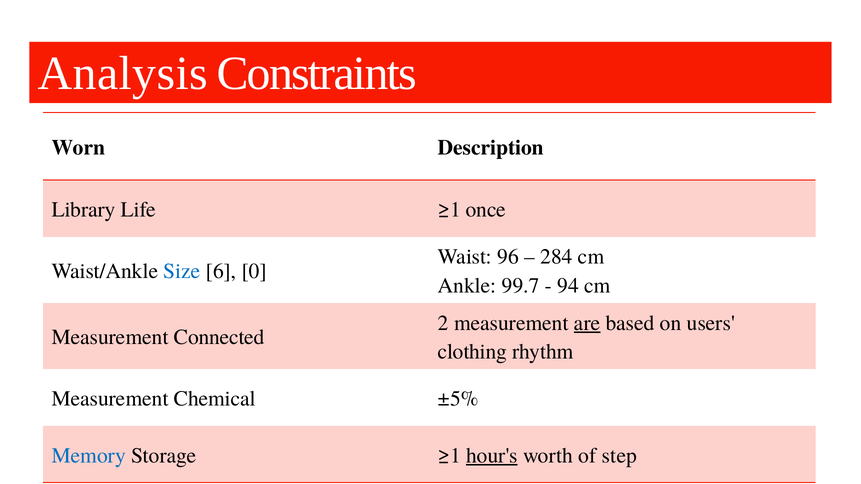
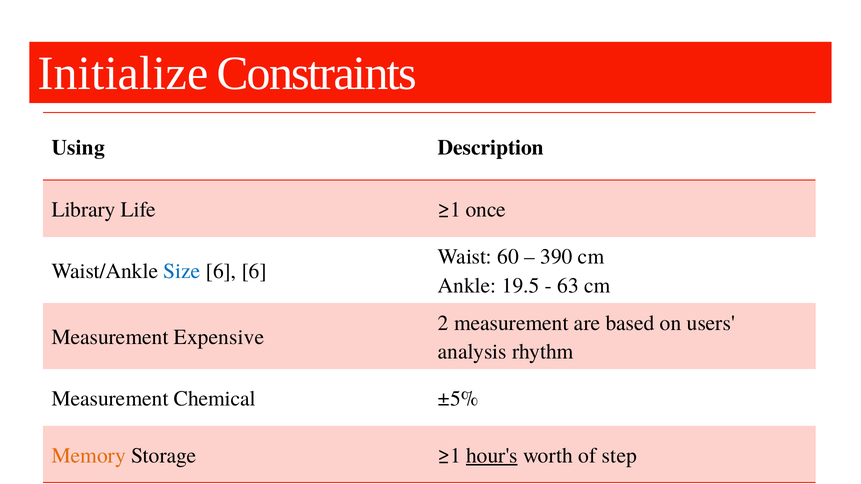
Analysis: Analysis -> Initialize (123, 74)
Worn: Worn -> Using (78, 148)
96: 96 -> 60 (508, 257)
284: 284 -> 390 (556, 257)
6 0: 0 -> 6 (254, 271)
99.7: 99.7 -> 19.5 (521, 286)
94: 94 -> 63 (568, 286)
are underline: present -> none (587, 323)
Connected: Connected -> Expensive (219, 338)
clothing: clothing -> analysis (472, 352)
Memory colour: blue -> orange (89, 456)
